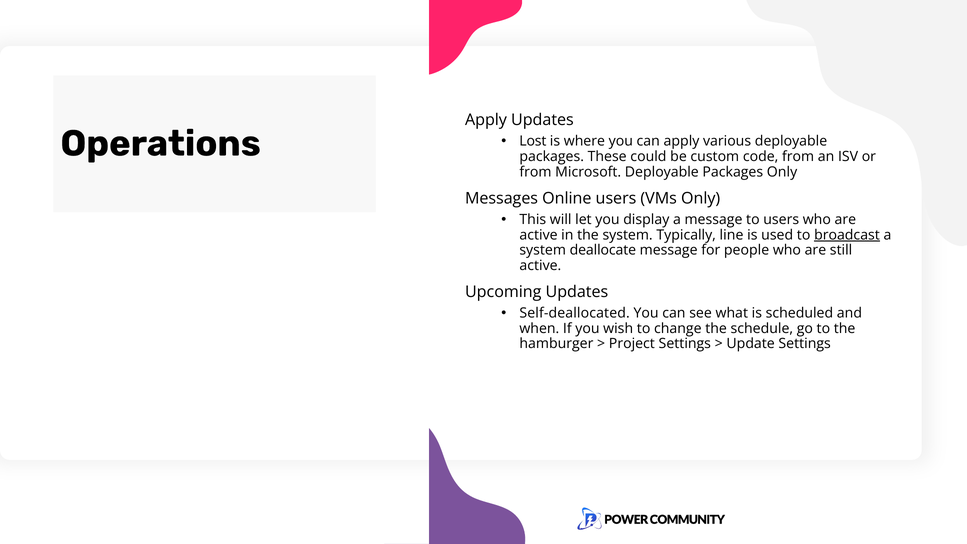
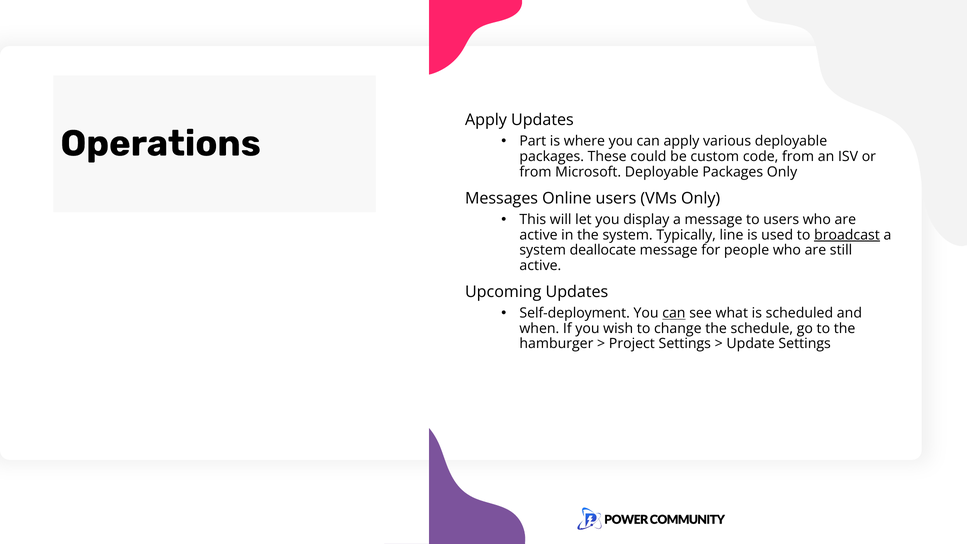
Lost: Lost -> Part (533, 141)
Self-deallocated: Self-deallocated -> Self-deployment (575, 313)
can underline: none -> present (674, 313)
